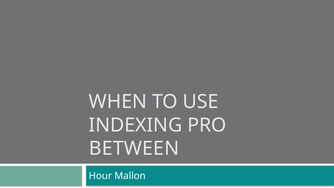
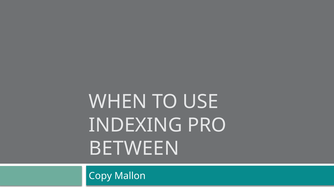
Hour: Hour -> Copy (100, 176)
